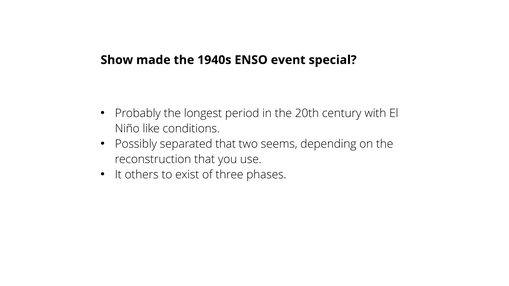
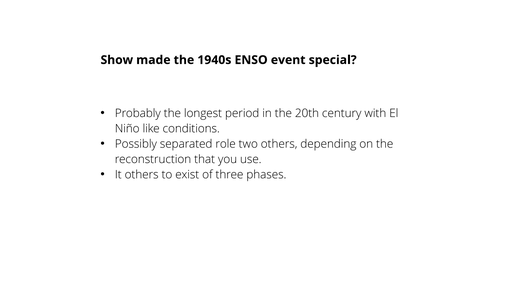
separated that: that -> role (226, 144)
two seems: seems -> others (279, 144)
